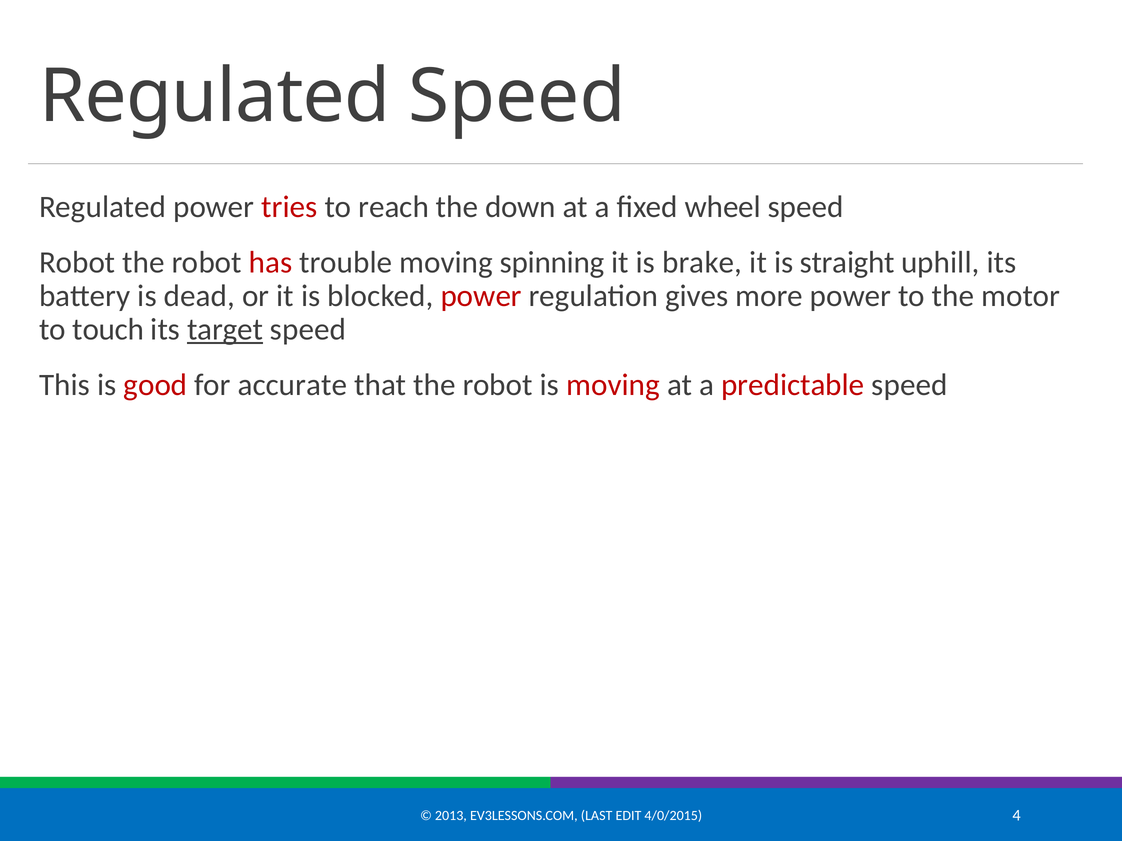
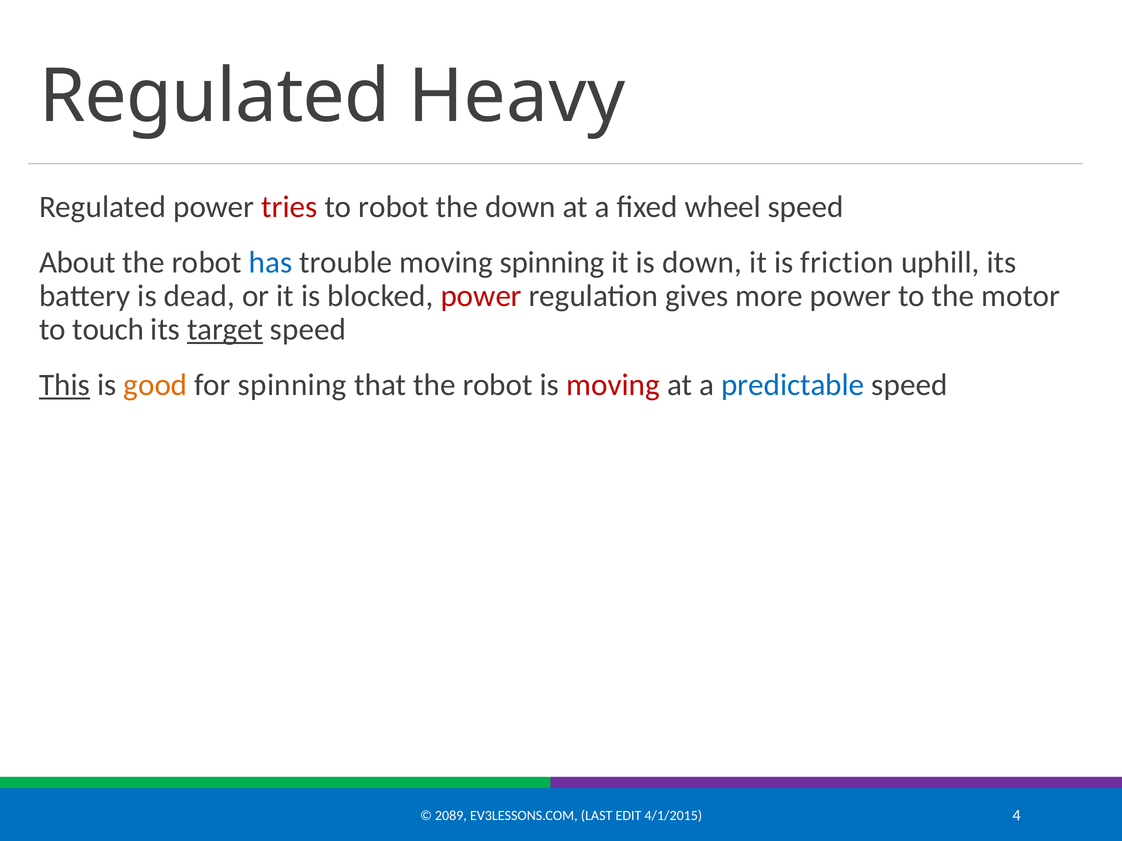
Regulated Speed: Speed -> Heavy (517, 97)
to reach: reach -> robot (394, 207)
Robot: Robot -> About (77, 262)
has colour: red -> blue (271, 262)
is brake: brake -> down (702, 262)
straight: straight -> friction (847, 262)
This underline: none -> present (65, 385)
good colour: red -> orange (155, 385)
for accurate: accurate -> spinning (292, 385)
predictable colour: red -> blue (793, 385)
2013: 2013 -> 2089 (451, 816)
4/0/2015: 4/0/2015 -> 4/1/2015 (673, 816)
